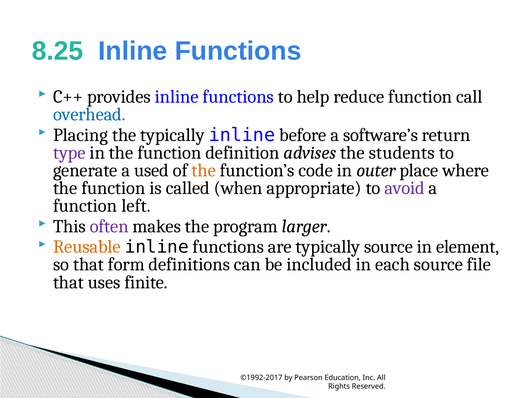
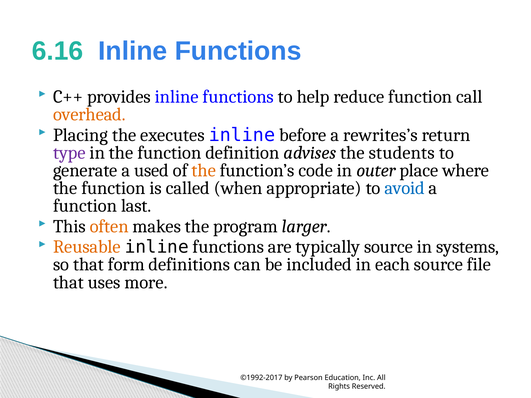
8.25: 8.25 -> 6.16 (58, 51)
overhead colour: blue -> orange (89, 114)
the typically: typically -> executes (172, 135)
software’s: software’s -> rewrites’s (380, 135)
avoid colour: purple -> blue (405, 188)
left: left -> last (136, 206)
often colour: purple -> orange (109, 226)
element: element -> systems (468, 247)
finite: finite -> more (146, 282)
